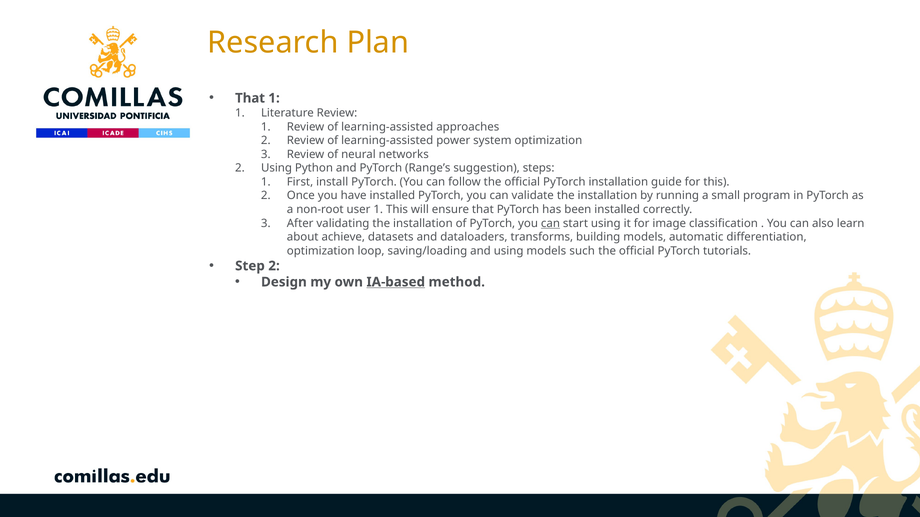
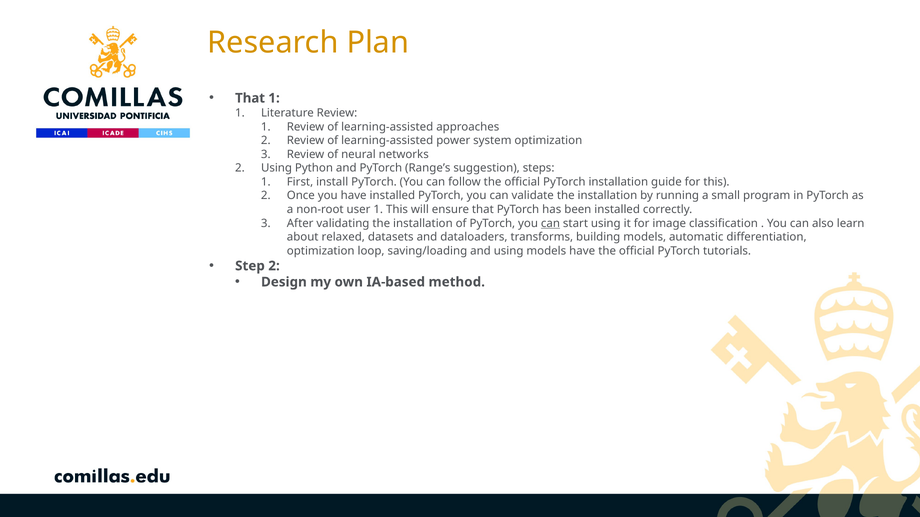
achieve: achieve -> relaxed (343, 237)
models such: such -> have (582, 251)
IA-based underline: present -> none (396, 282)
